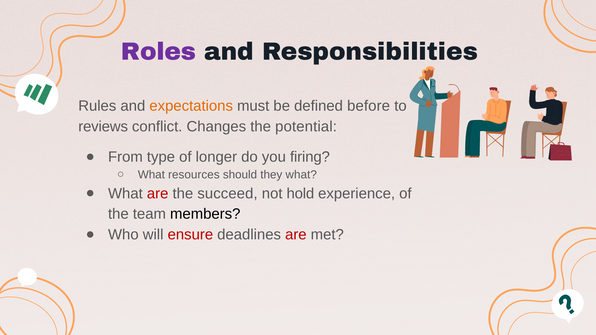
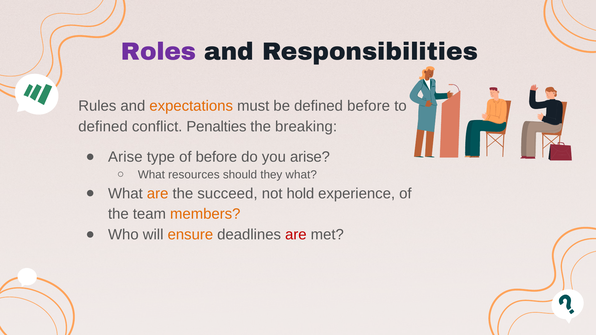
reviews: reviews -> defined (103, 127)
Changes: Changes -> Penalties (216, 127)
potential: potential -> breaking (306, 127)
From: From -> Arise (125, 157)
of longer: longer -> before (216, 157)
you firing: firing -> arise (310, 157)
are colour: red -> orange (158, 194)
members colour: black -> orange (205, 214)
ensure colour: red -> orange (190, 235)
